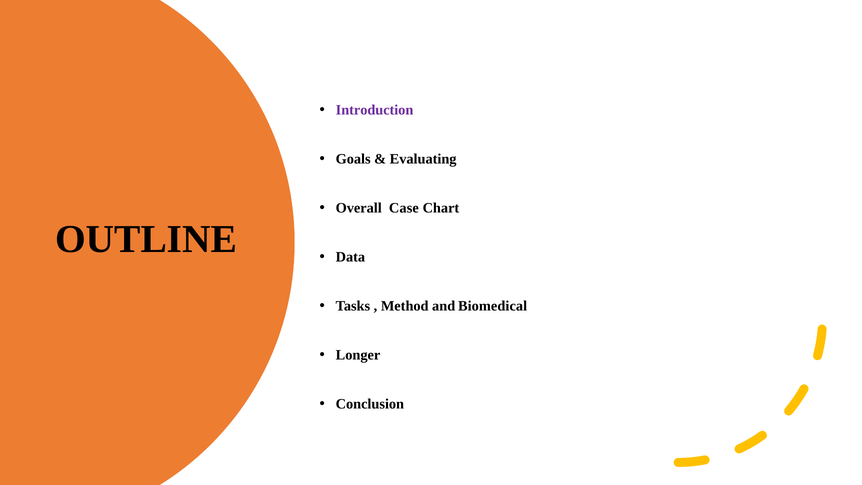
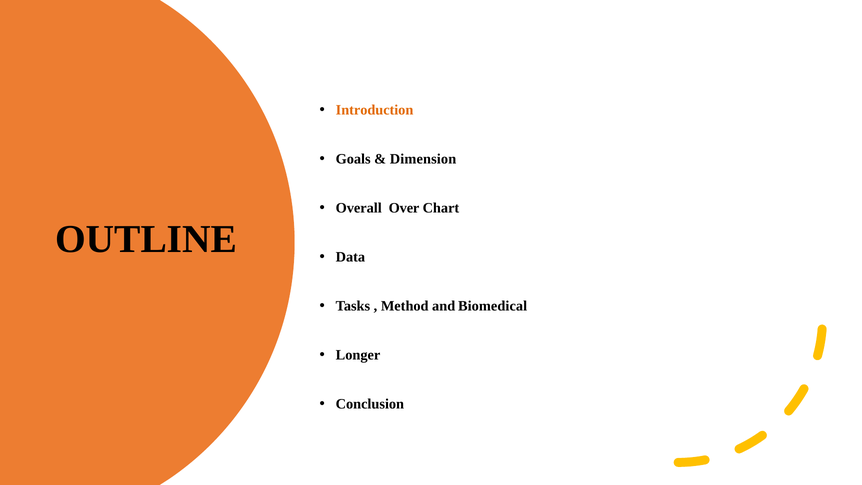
Introduction colour: purple -> orange (375, 110)
Evaluating: Evaluating -> Dimension (423, 159)
Case: Case -> Over (404, 208)
